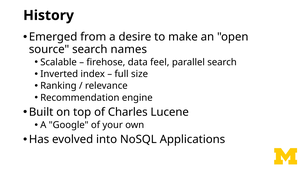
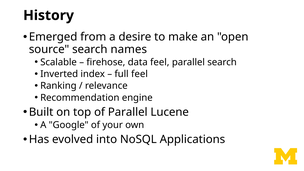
full size: size -> feel (140, 74)
of Charles: Charles -> Parallel (128, 112)
